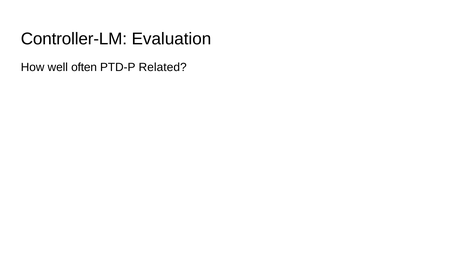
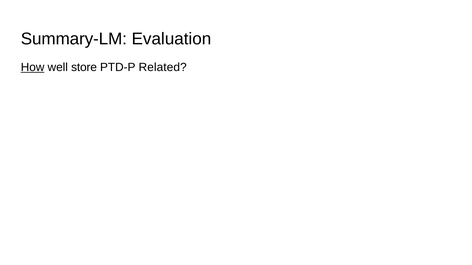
Controller-LM: Controller-LM -> Summary-LM (74, 39)
How underline: none -> present (33, 67)
often: often -> store (84, 67)
